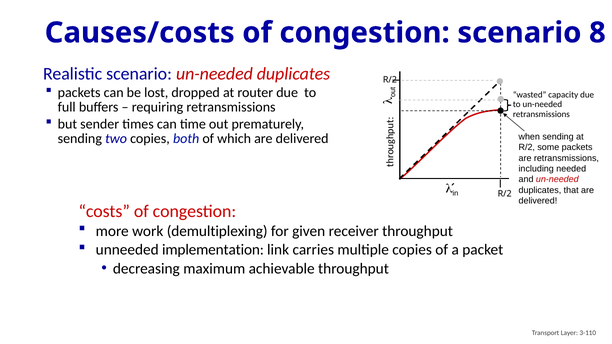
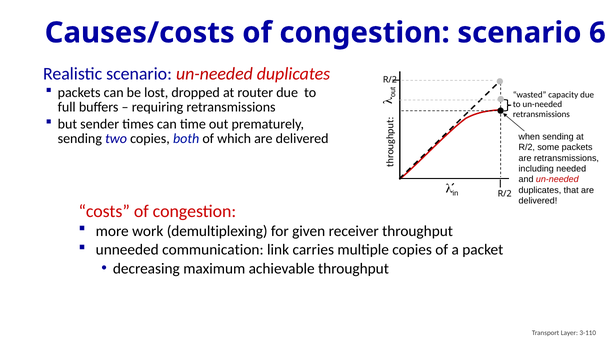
8: 8 -> 6 (597, 33)
implementation: implementation -> communication (213, 250)
